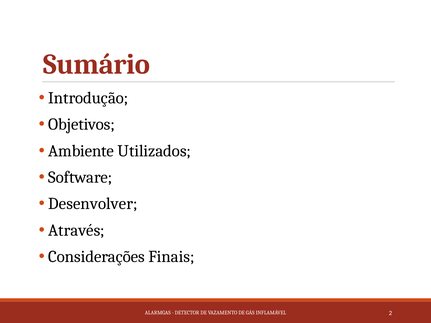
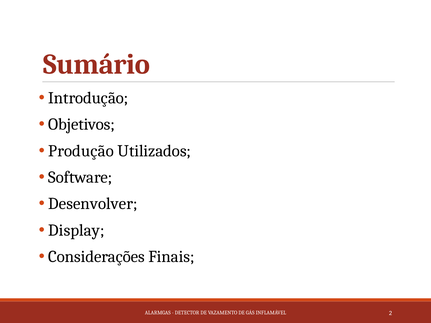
Ambiente: Ambiente -> Produção (81, 151)
Através: Através -> Display (76, 230)
